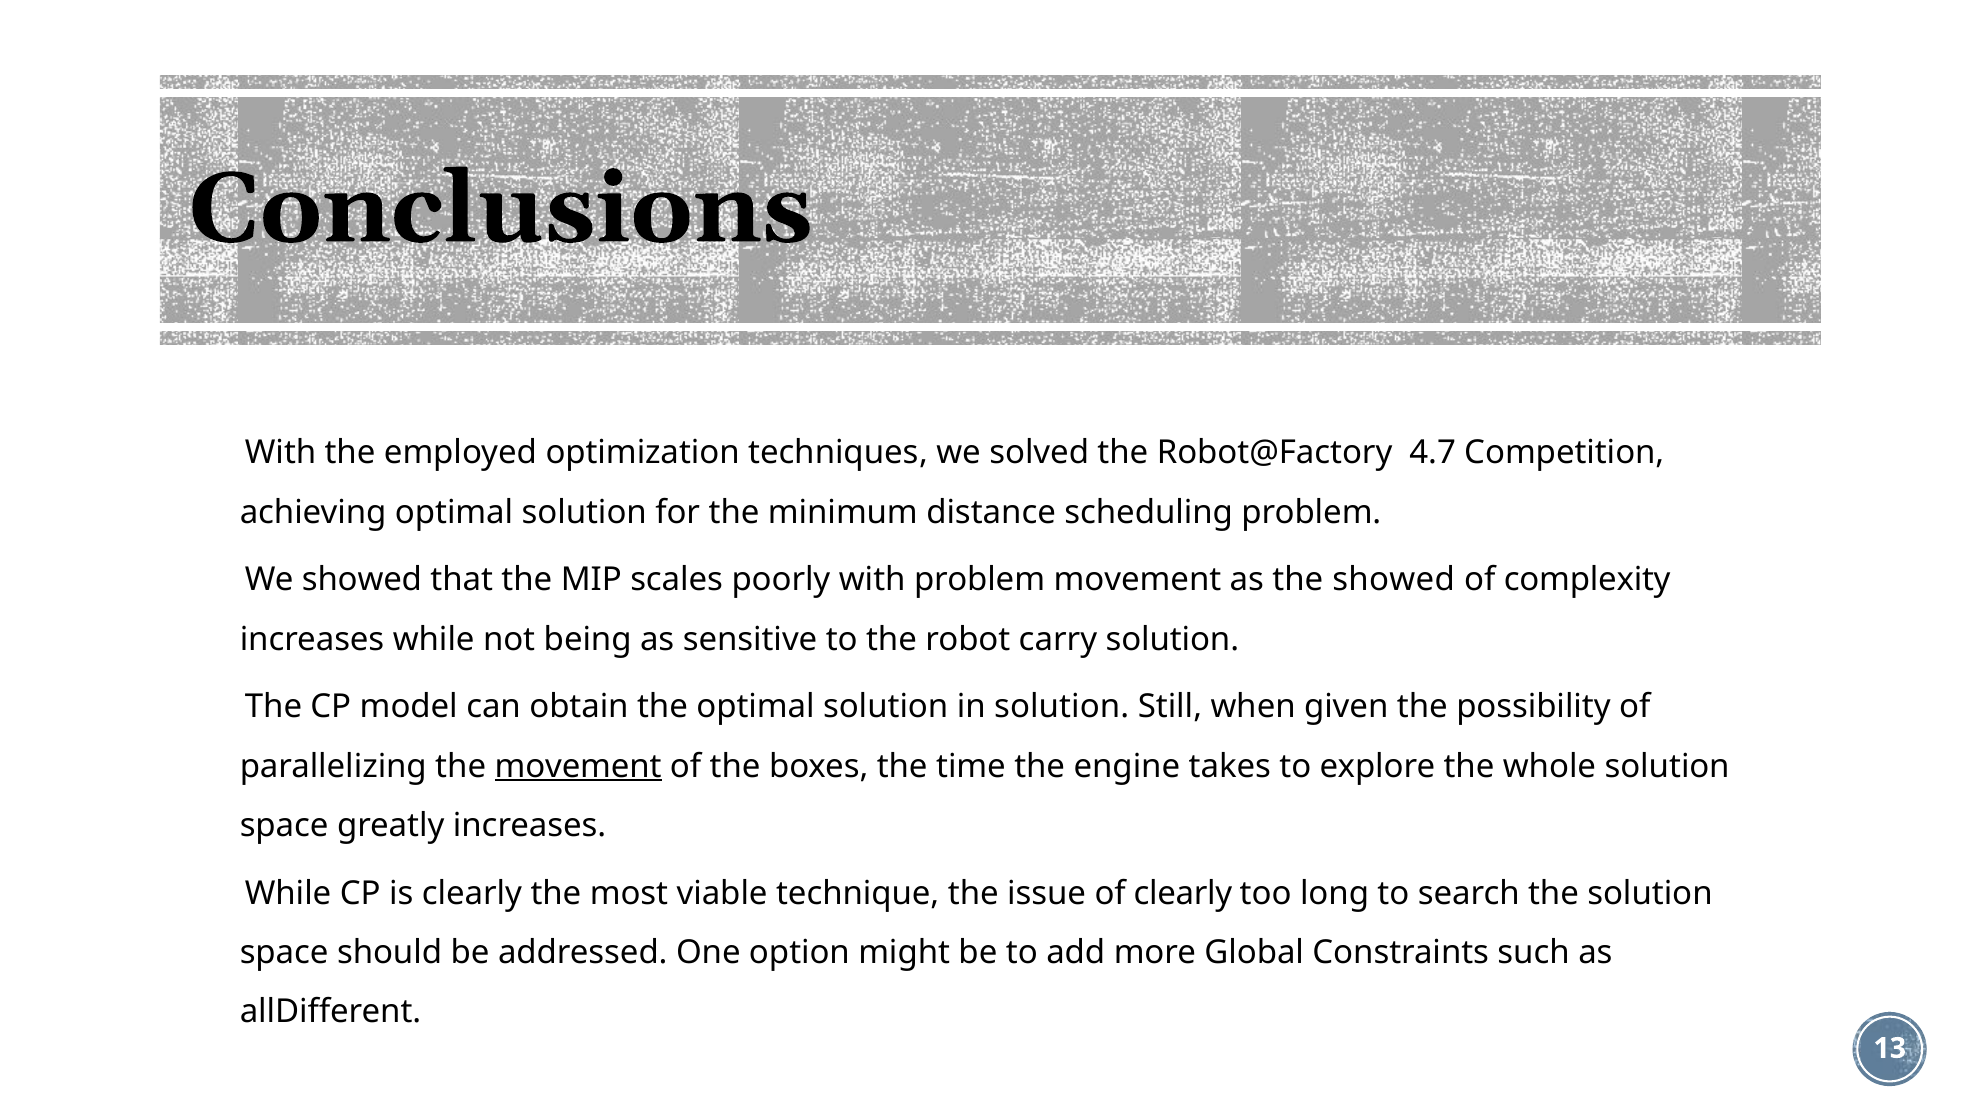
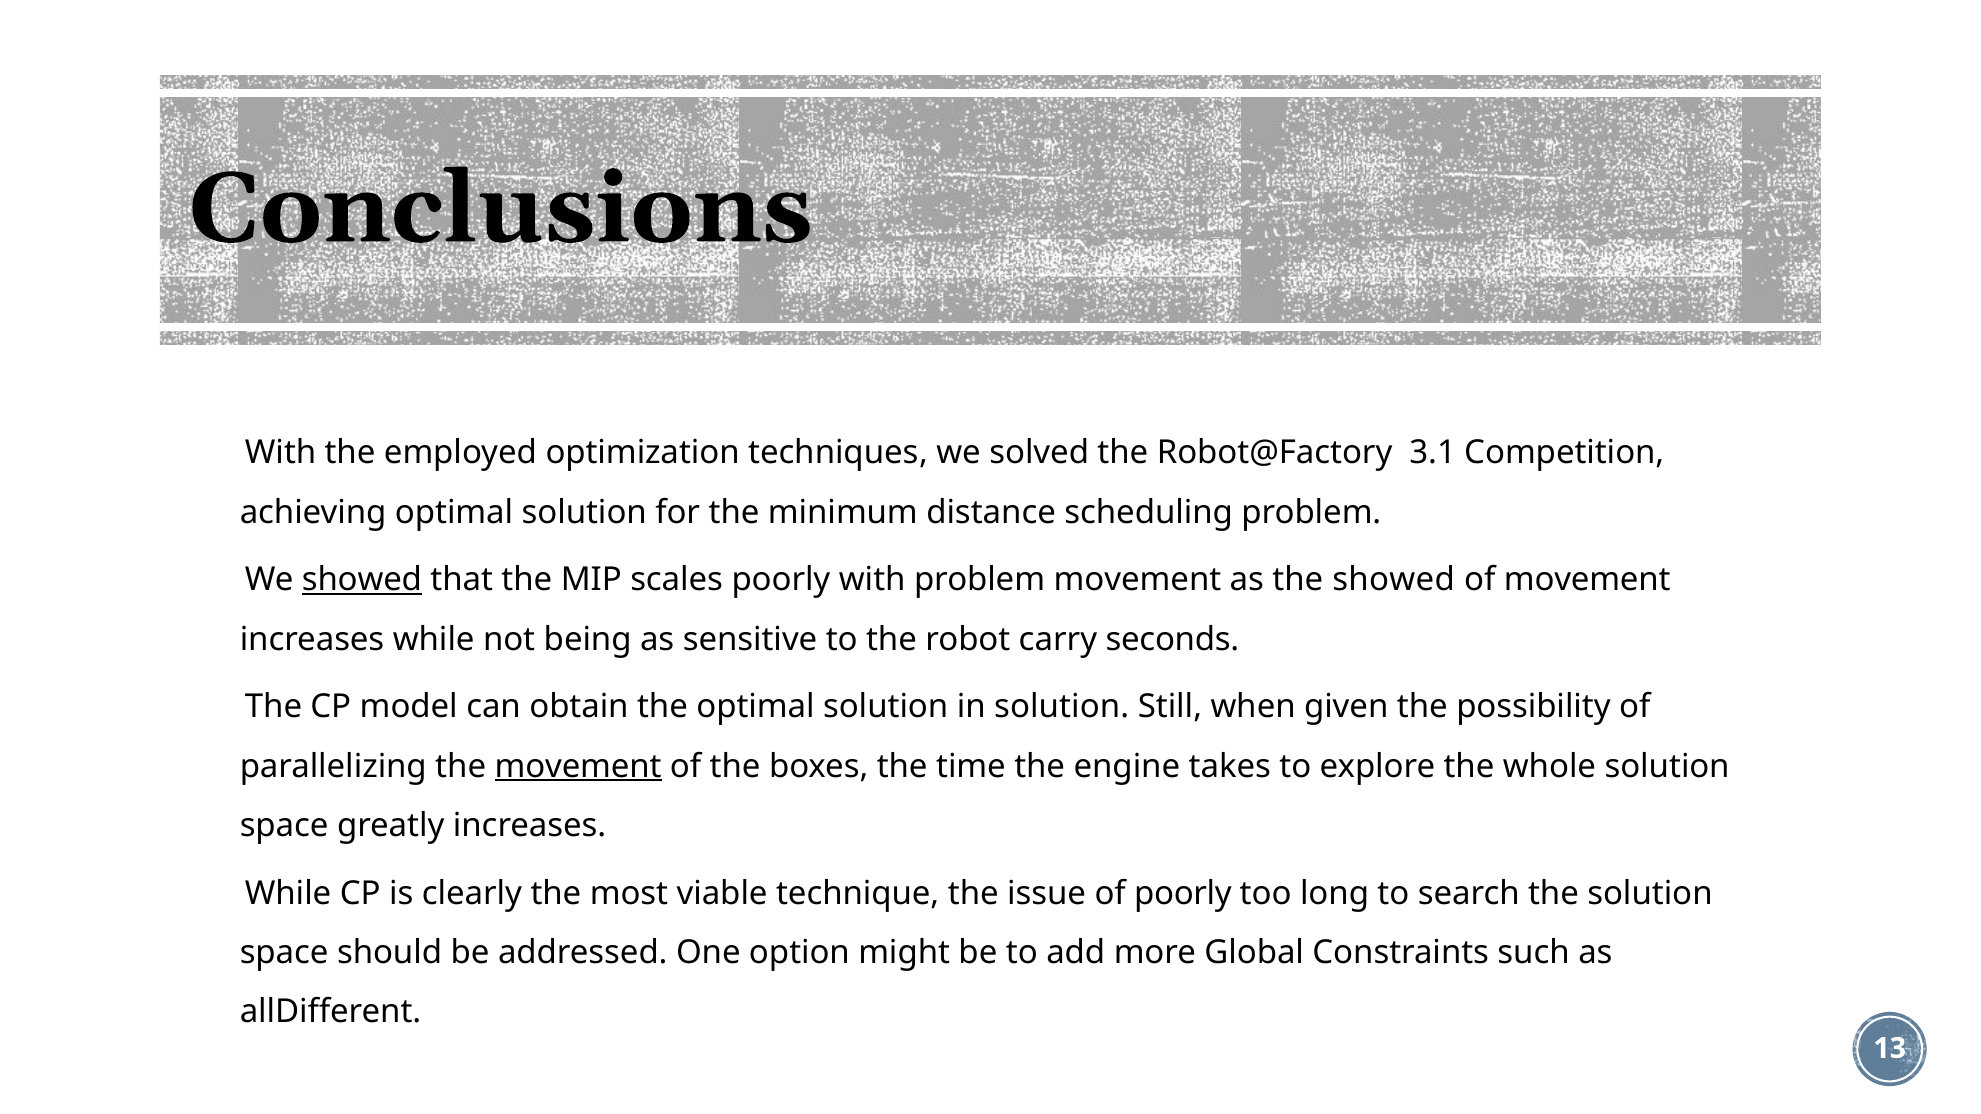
4.7: 4.7 -> 3.1 (1433, 453)
showed underline: none -> present (362, 580)
of complexity: complexity -> movement (1587, 580)
carry solution: solution -> seconds (1172, 640)
of clearly: clearly -> poorly (1183, 893)
